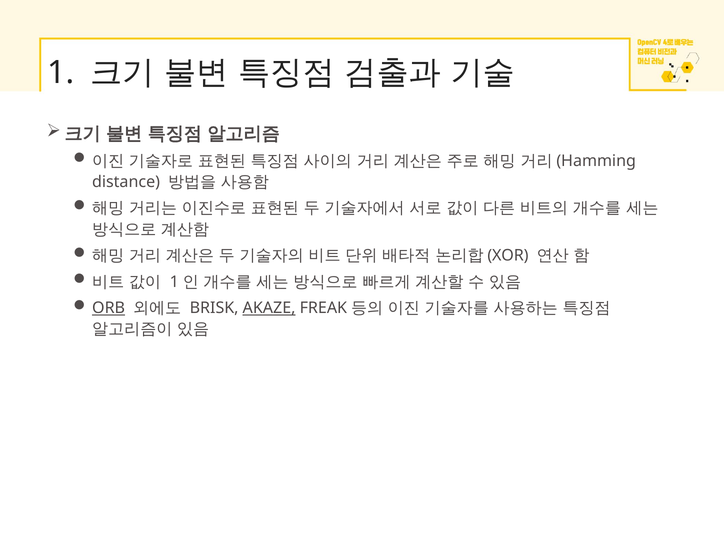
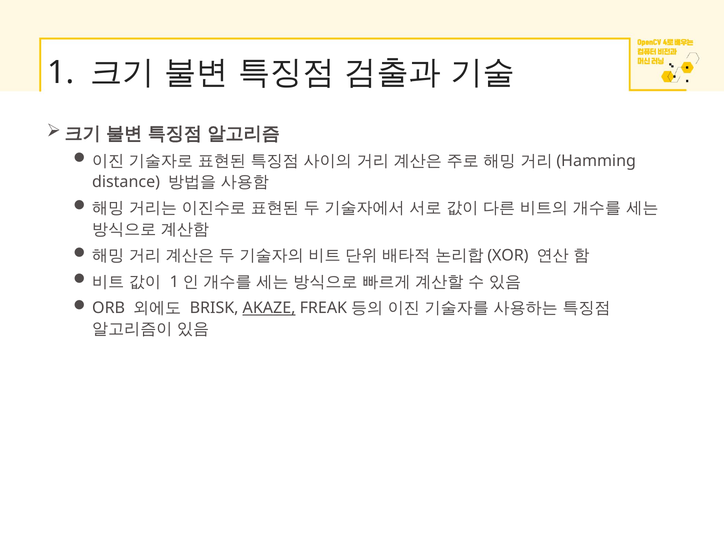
ORB underline: present -> none (109, 308)
